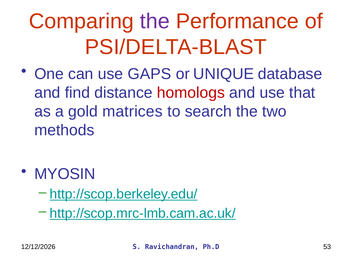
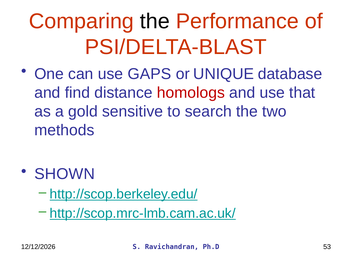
the colour: purple -> black (155, 21)
matrices: matrices -> sensitive (133, 111)
MYOSIN: MYOSIN -> SHOWN (65, 174)
